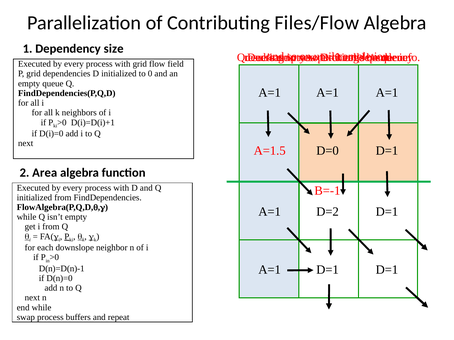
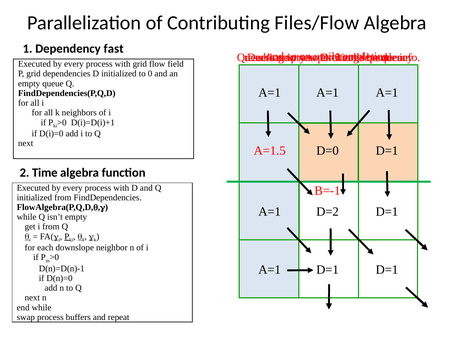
size: size -> fast (114, 49)
Area: Area -> Time (45, 173)
